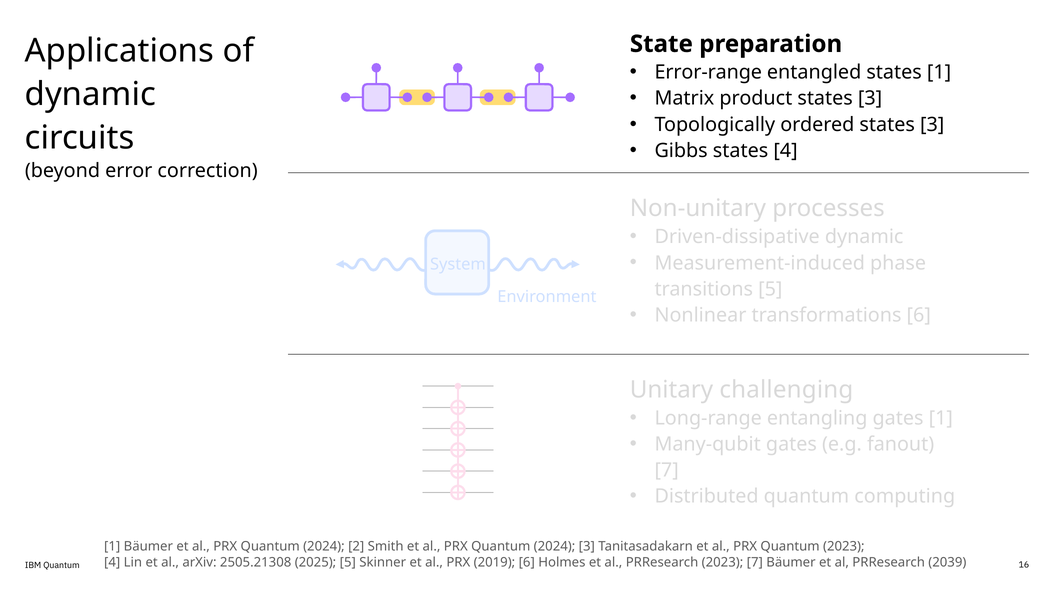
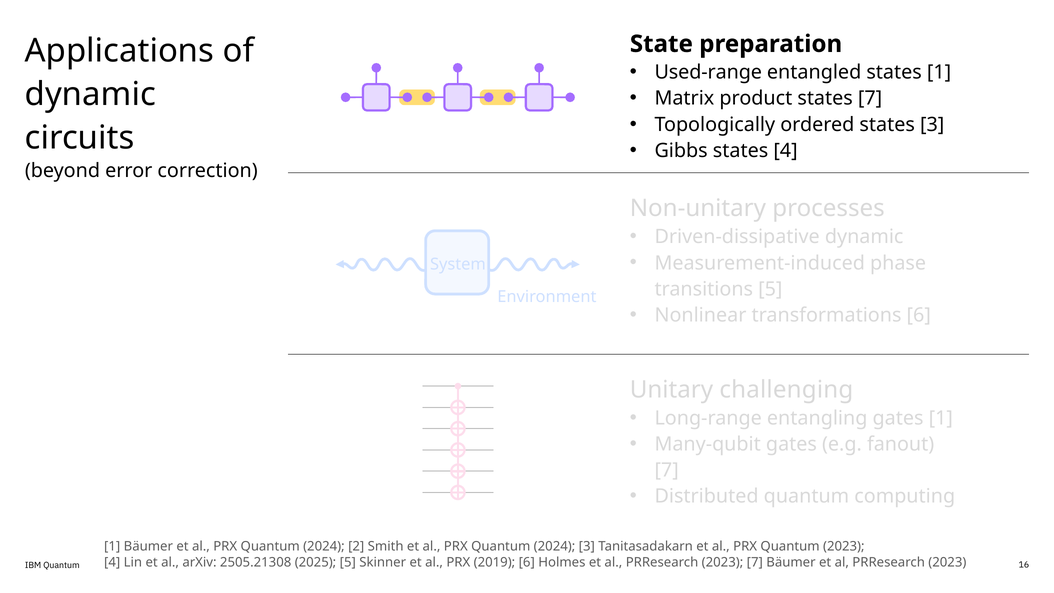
Error-range: Error-range -> Used-range (708, 72)
product states 3: 3 -> 7 (870, 98)
2039: 2039 -> 2023 (947, 562)
